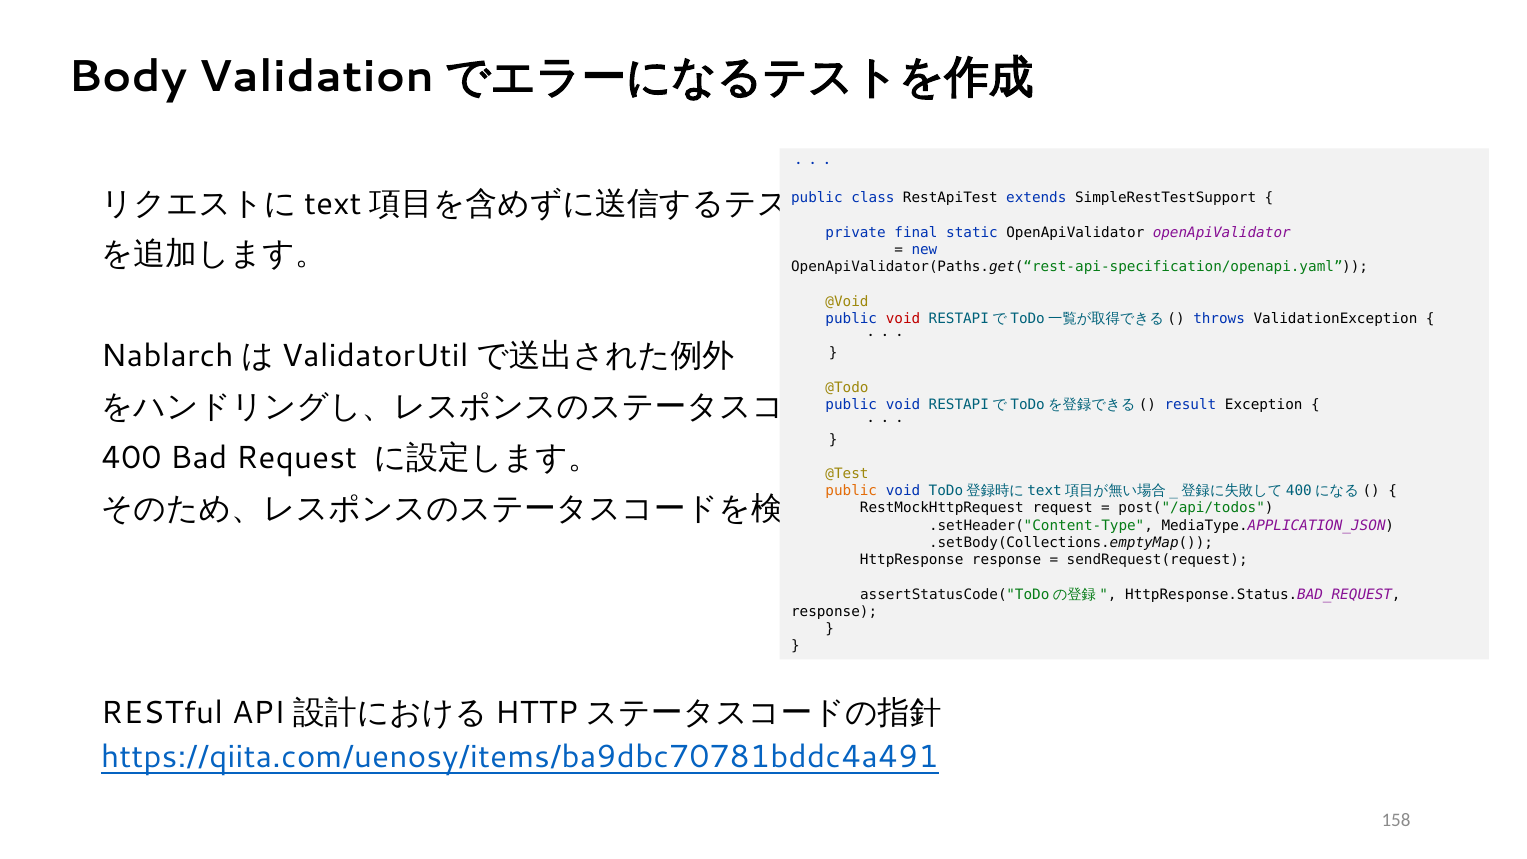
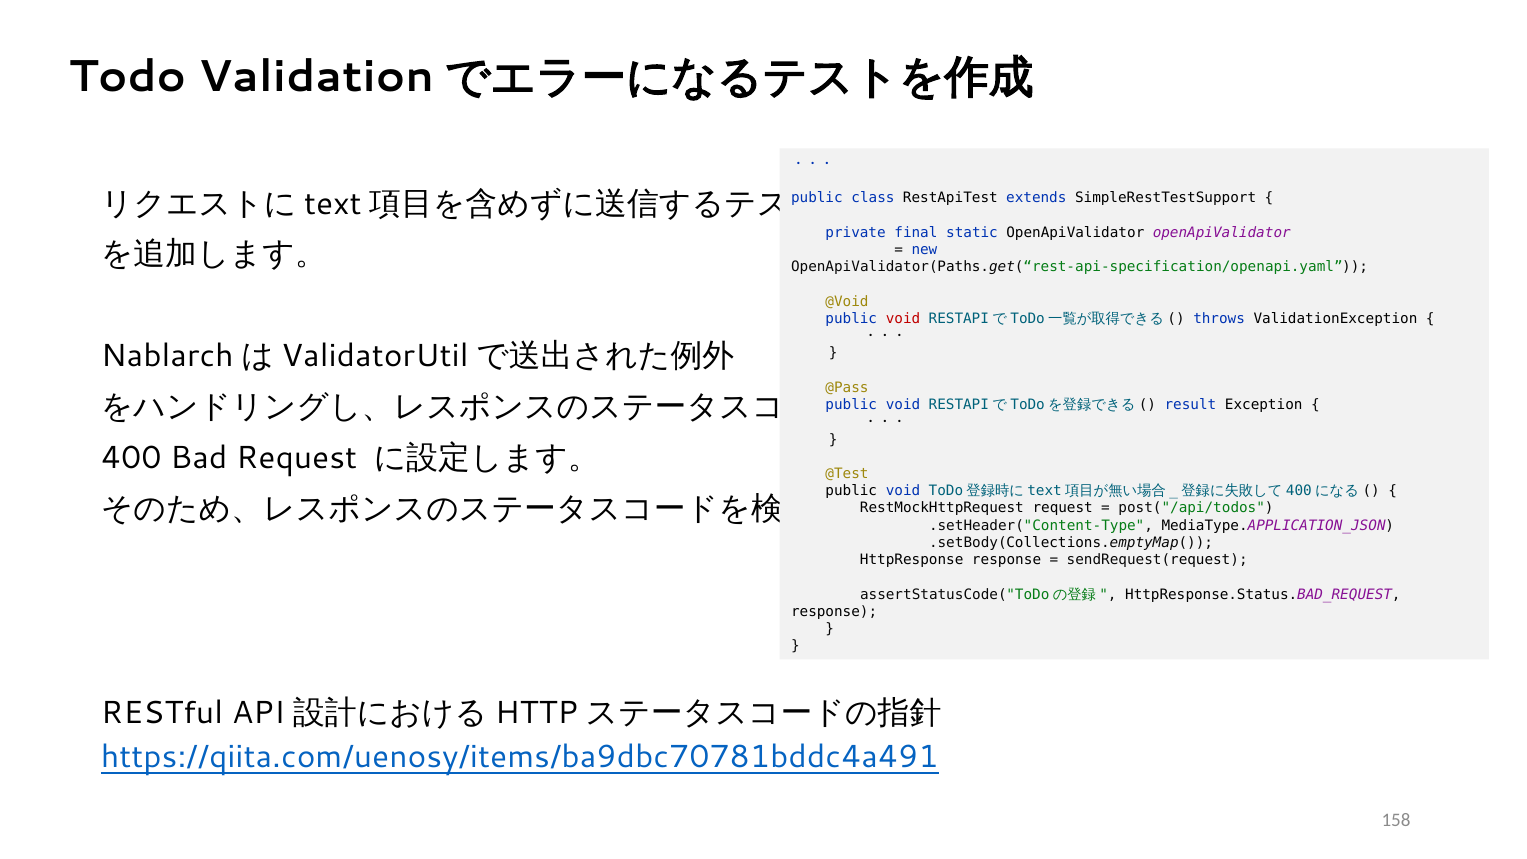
Body: Body -> Todo (127, 77)
@Todo: @Todo -> @Pass (847, 388)
public colour: orange -> black (851, 491)
